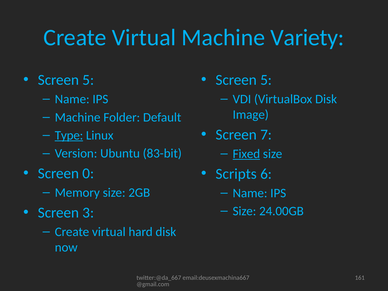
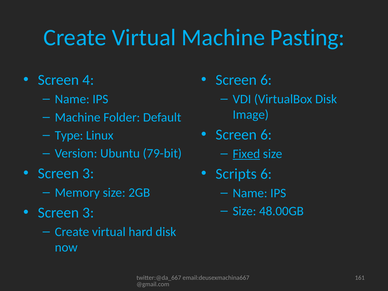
Variety: Variety -> Pasting (307, 38)
5: 5 -> 4 (88, 80)
5: 5 -> 6 (266, 80)
7: 7 -> 6 (266, 135)
Type underline: present -> none (69, 135)
83-bit: 83-bit -> 79-bit (162, 153)
0: 0 -> 3 (88, 173)
24.00GB: 24.00GB -> 48.00GB (281, 211)
